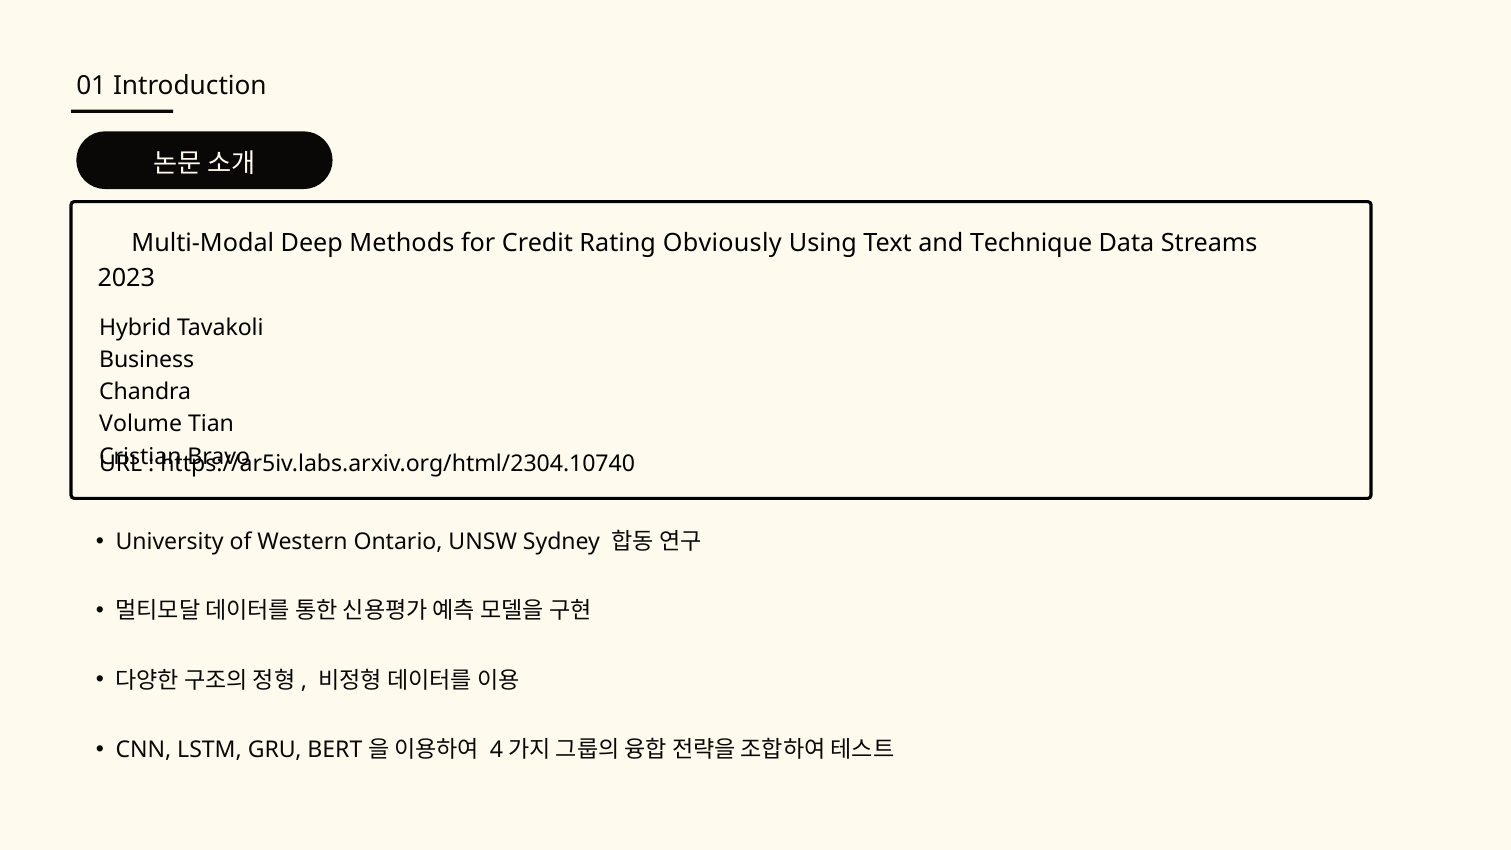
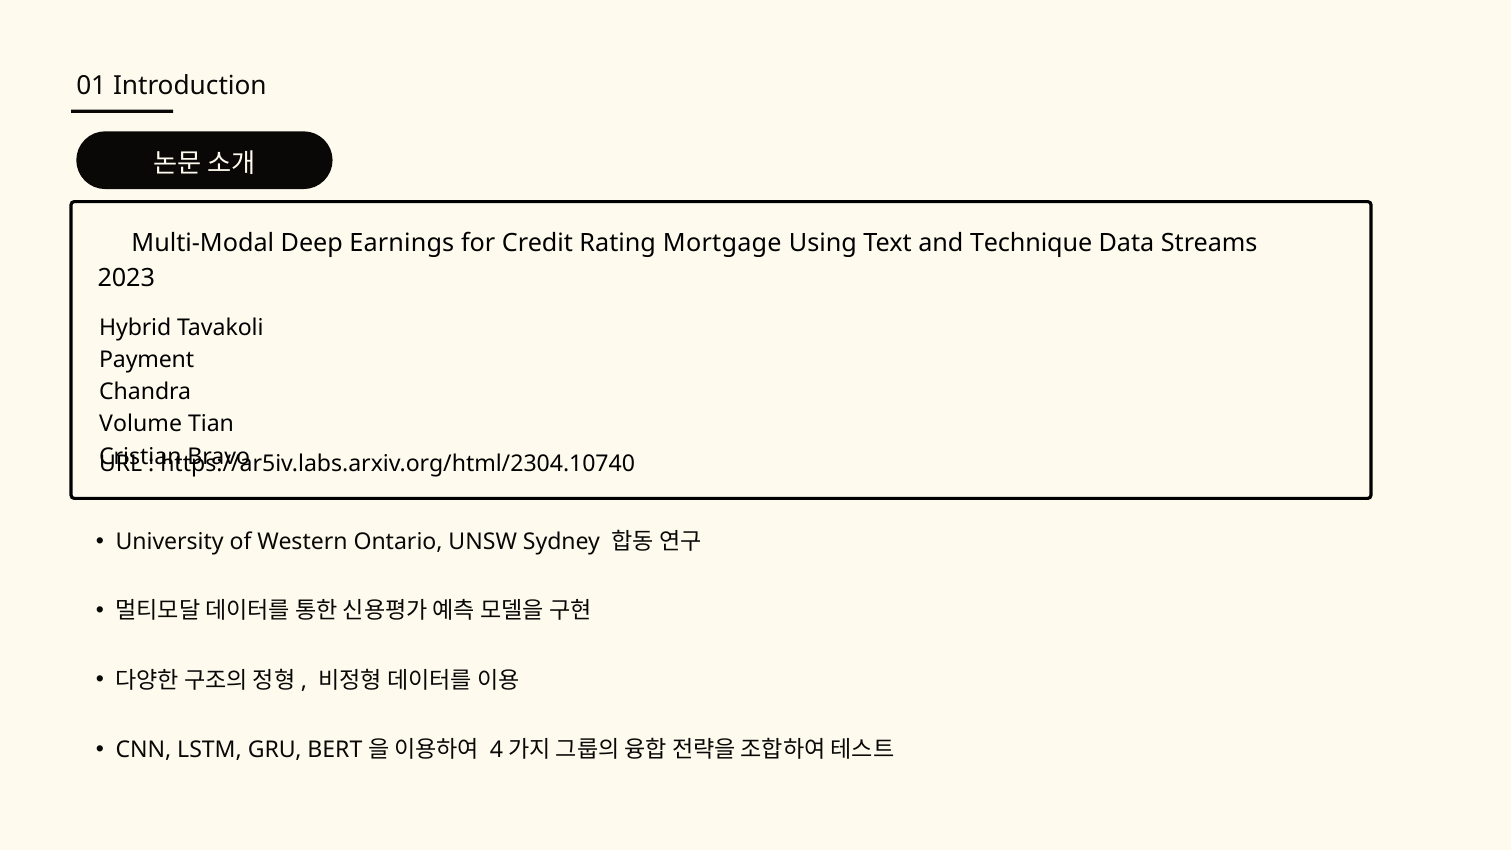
Methods: Methods -> Earnings (402, 243)
Obviously: Obviously -> Mortgage (722, 243)
Business: Business -> Payment (147, 360)
